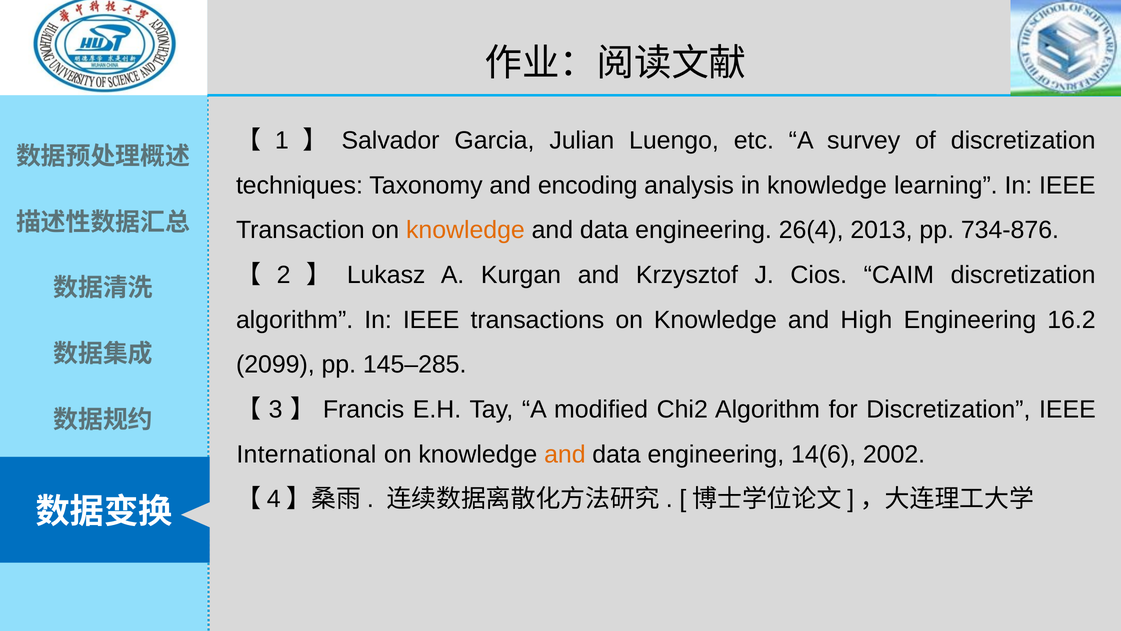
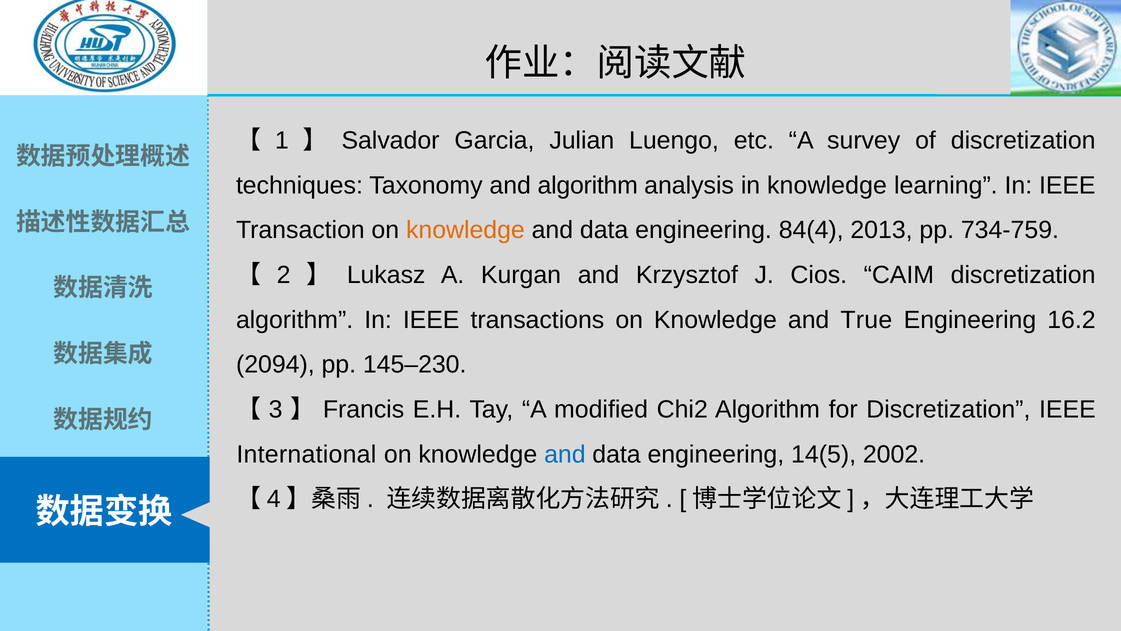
and encoding: encoding -> algorithm (588, 185)
26(4: 26(4 -> 84(4 (811, 230)
734-876: 734-876 -> 734-759 (1010, 230)
High: High -> True (866, 320)
2099: 2099 -> 2094 (275, 364)
145–285: 145–285 -> 145–230 (415, 364)
and colour: orange -> blue (565, 454)
14(6: 14(6 -> 14(5 (824, 454)
